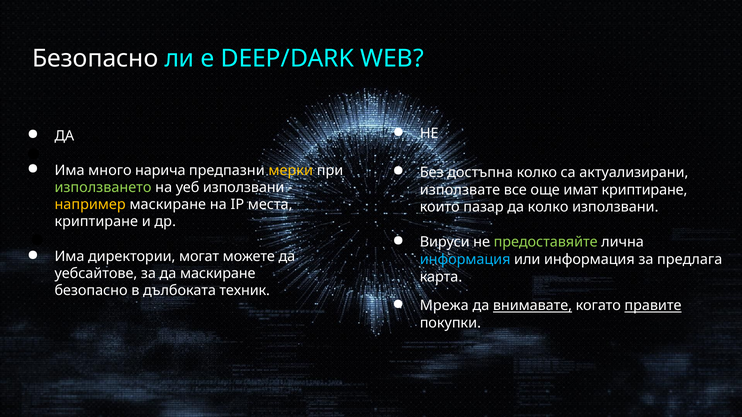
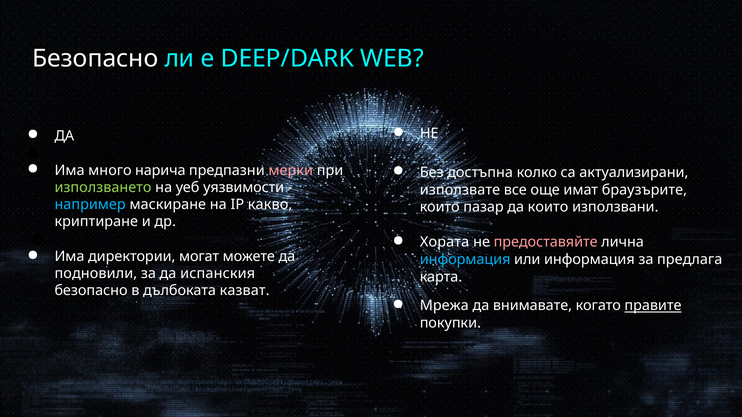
мерки colour: yellow -> pink (291, 171)
уеб използвани: използвани -> уязвимости (244, 188)
имат криптиране: криптиране -> браузърите (644, 190)
например colour: yellow -> light blue (90, 205)
места: места -> какво (270, 205)
да колко: колко -> които (548, 207)
Вируси: Вируси -> Хората (445, 242)
предоставяйте colour: light green -> pink (546, 242)
уебсайтове: уебсайтове -> подновили (96, 274)
да маскиране: маскиране -> испанския (218, 274)
техник: техник -> казват (245, 291)
внимавате underline: present -> none (532, 306)
